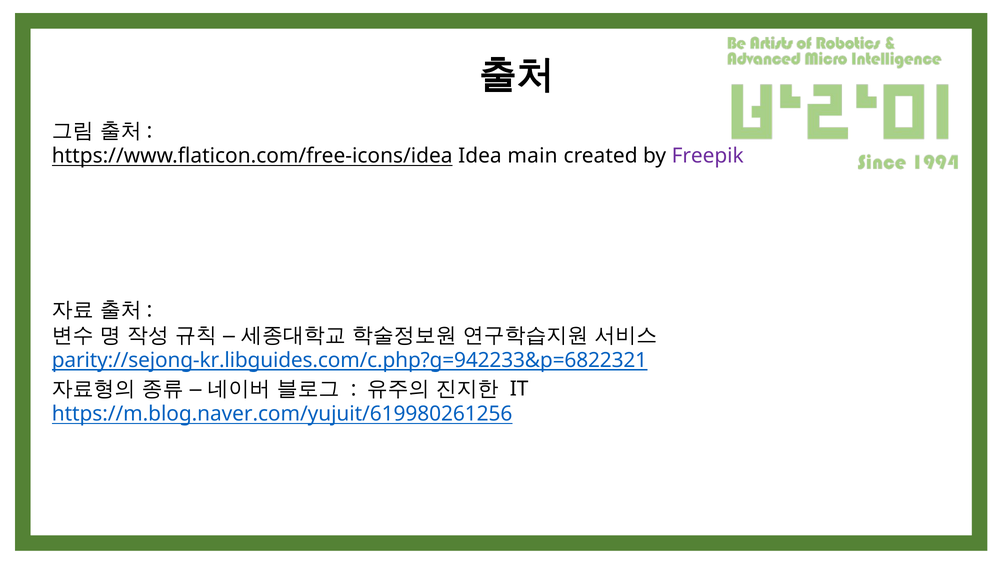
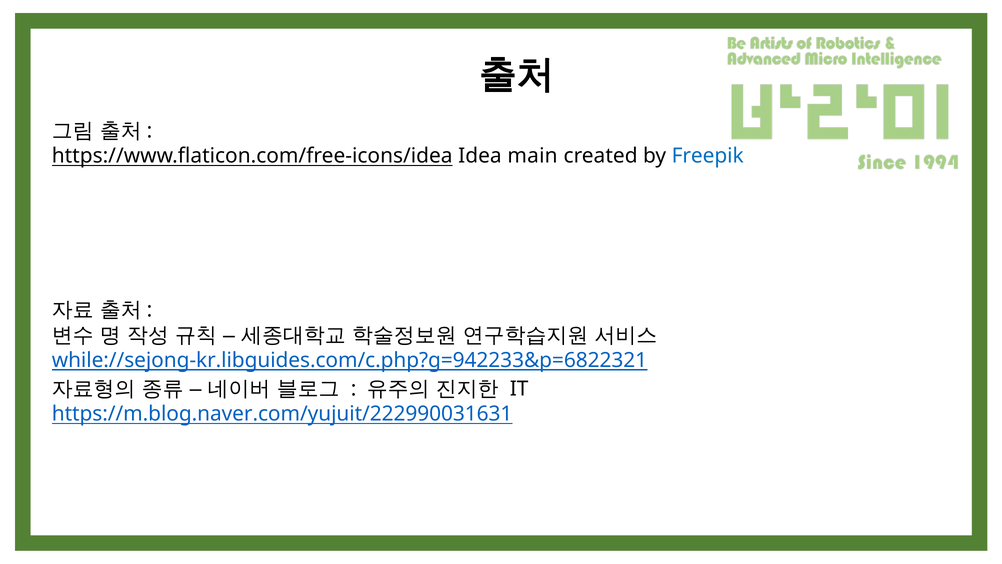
Freepik colour: purple -> blue (708, 156)
parity://sejong-kr.libguides.com/c.php?g=942233&p=6822321: parity://sejong-kr.libguides.com/c.php?g=942233&p=6822321 -> while://sejong-kr.libguides.com/c.php?g=942233&p=6822321 (349, 360)
https://m.blog.naver.com/yujuit/619980261256: https://m.blog.naver.com/yujuit/619980261256 -> https://m.blog.naver.com/yujuit/222990031631 (282, 414)
